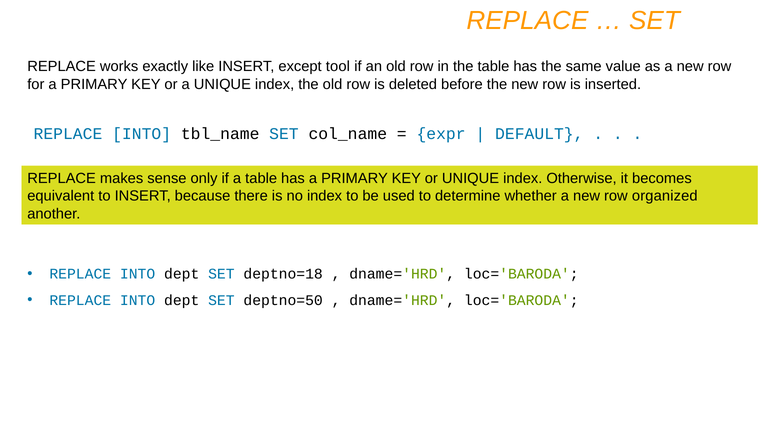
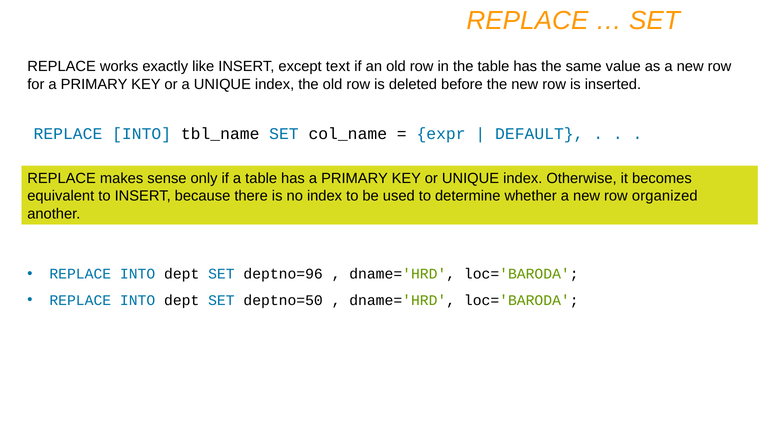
tool: tool -> text (338, 67)
deptno=18: deptno=18 -> deptno=96 (283, 274)
